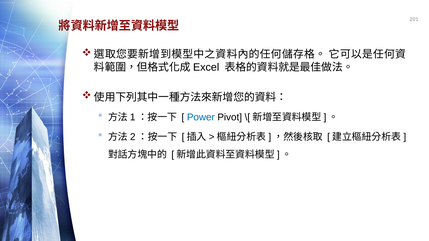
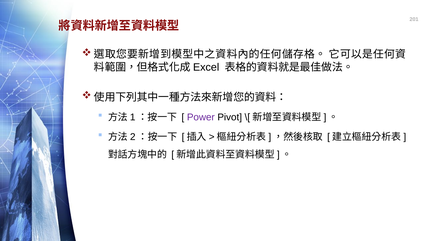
Power colour: blue -> purple (201, 117)
